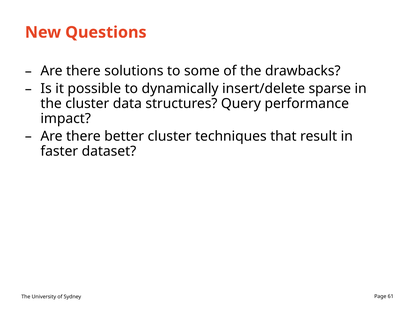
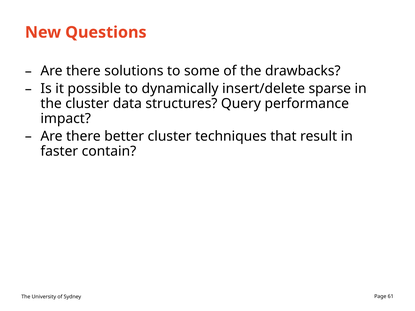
dataset: dataset -> contain (109, 151)
